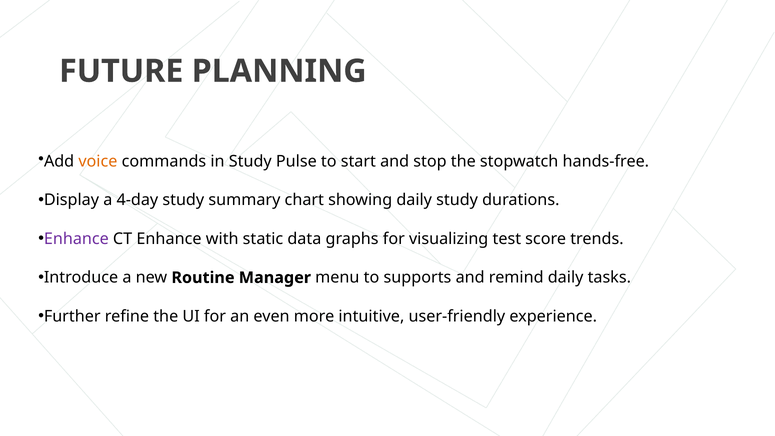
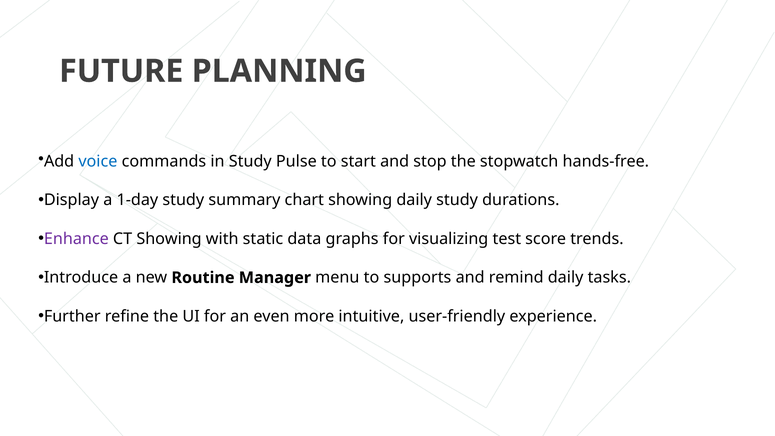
voice colour: orange -> blue (98, 161)
4‑day: 4‑day -> 1‑day (137, 200)
CT Enhance: Enhance -> Showing (169, 239)
